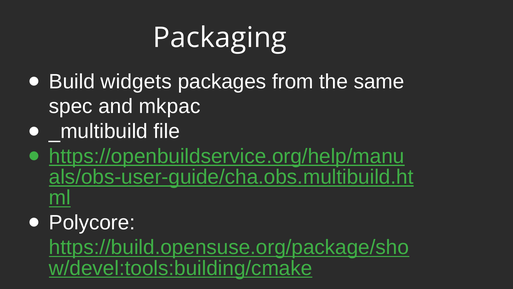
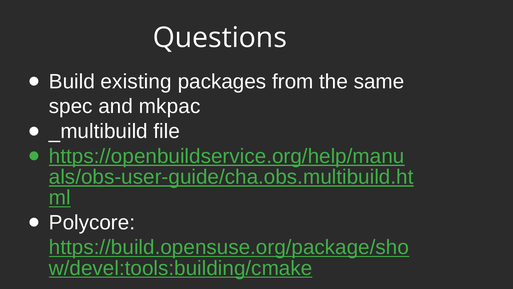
Packaging: Packaging -> Questions (220, 38)
widgets: widgets -> existing (136, 81)
